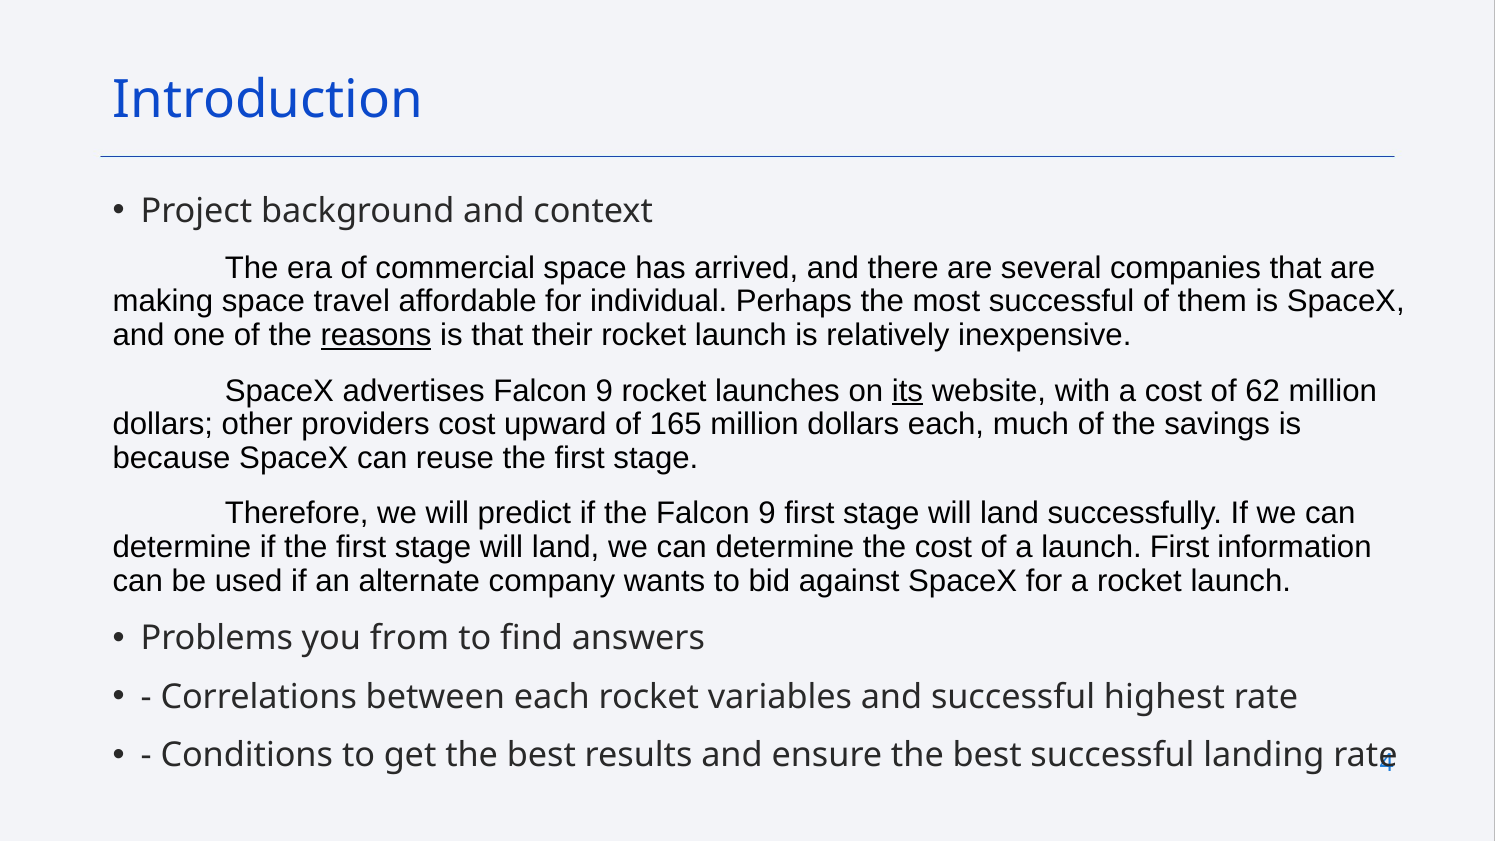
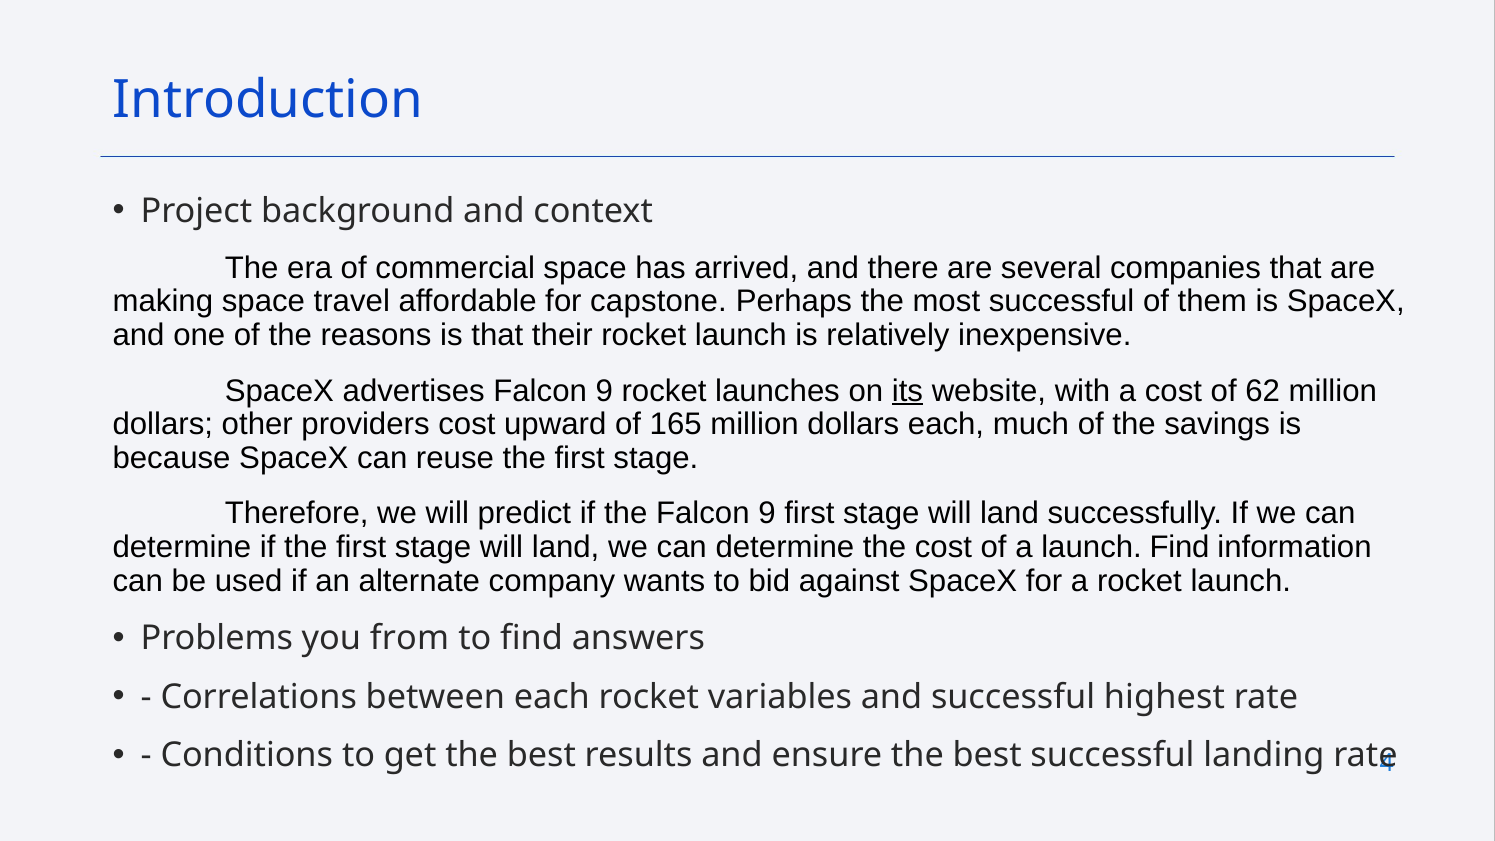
individual: individual -> capstone (659, 302)
reasons underline: present -> none (376, 335)
launch First: First -> Find (1180, 547)
